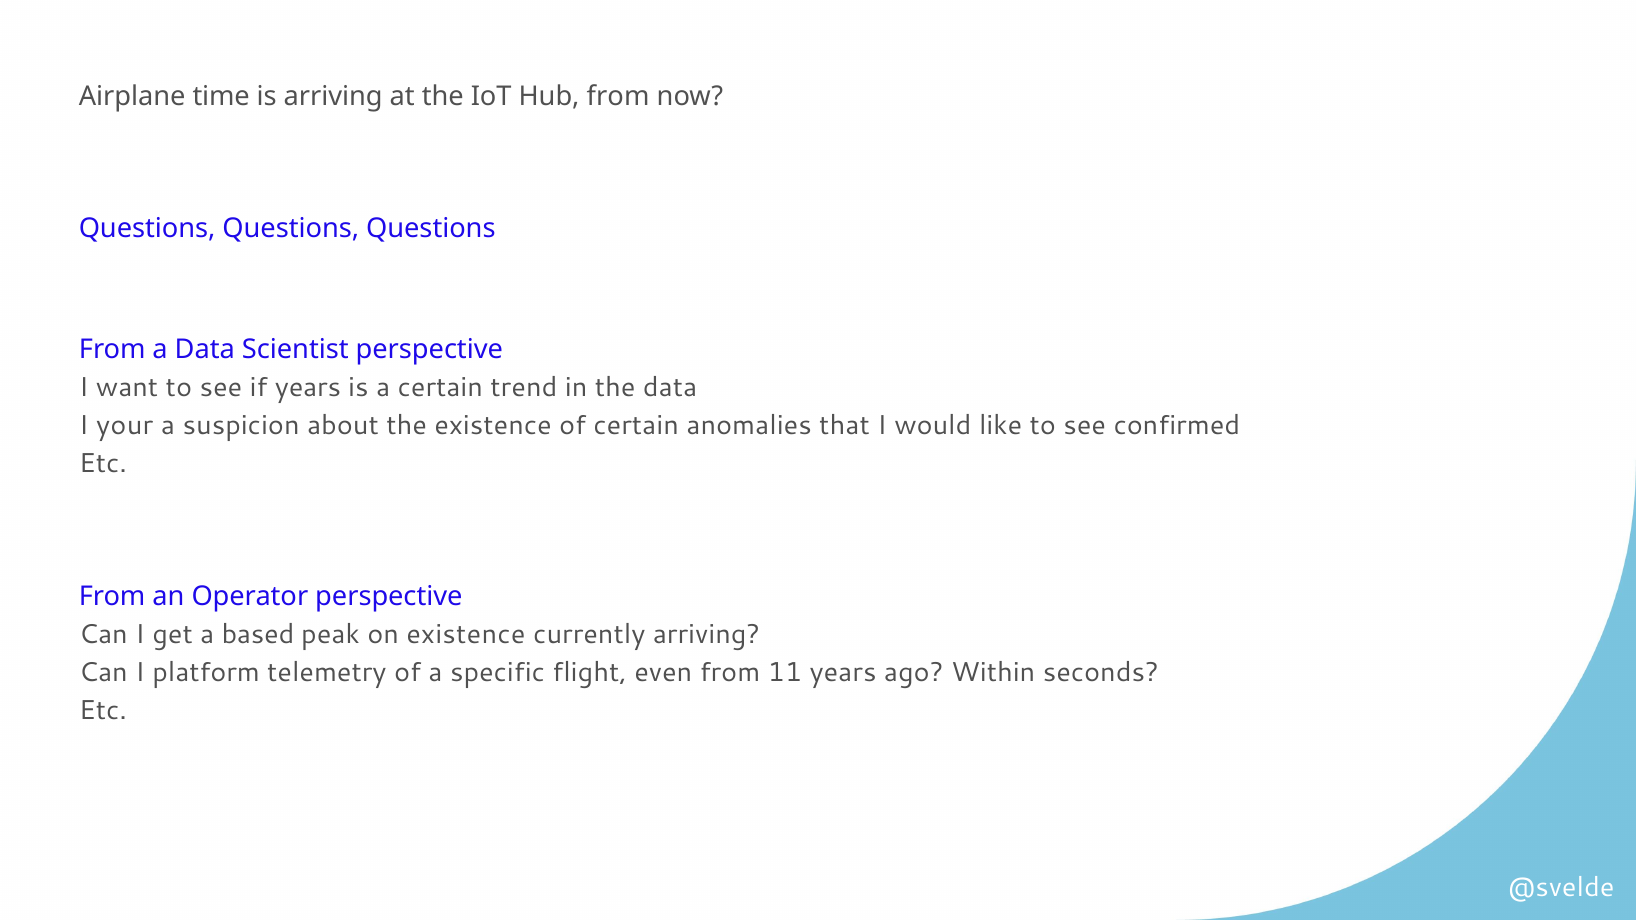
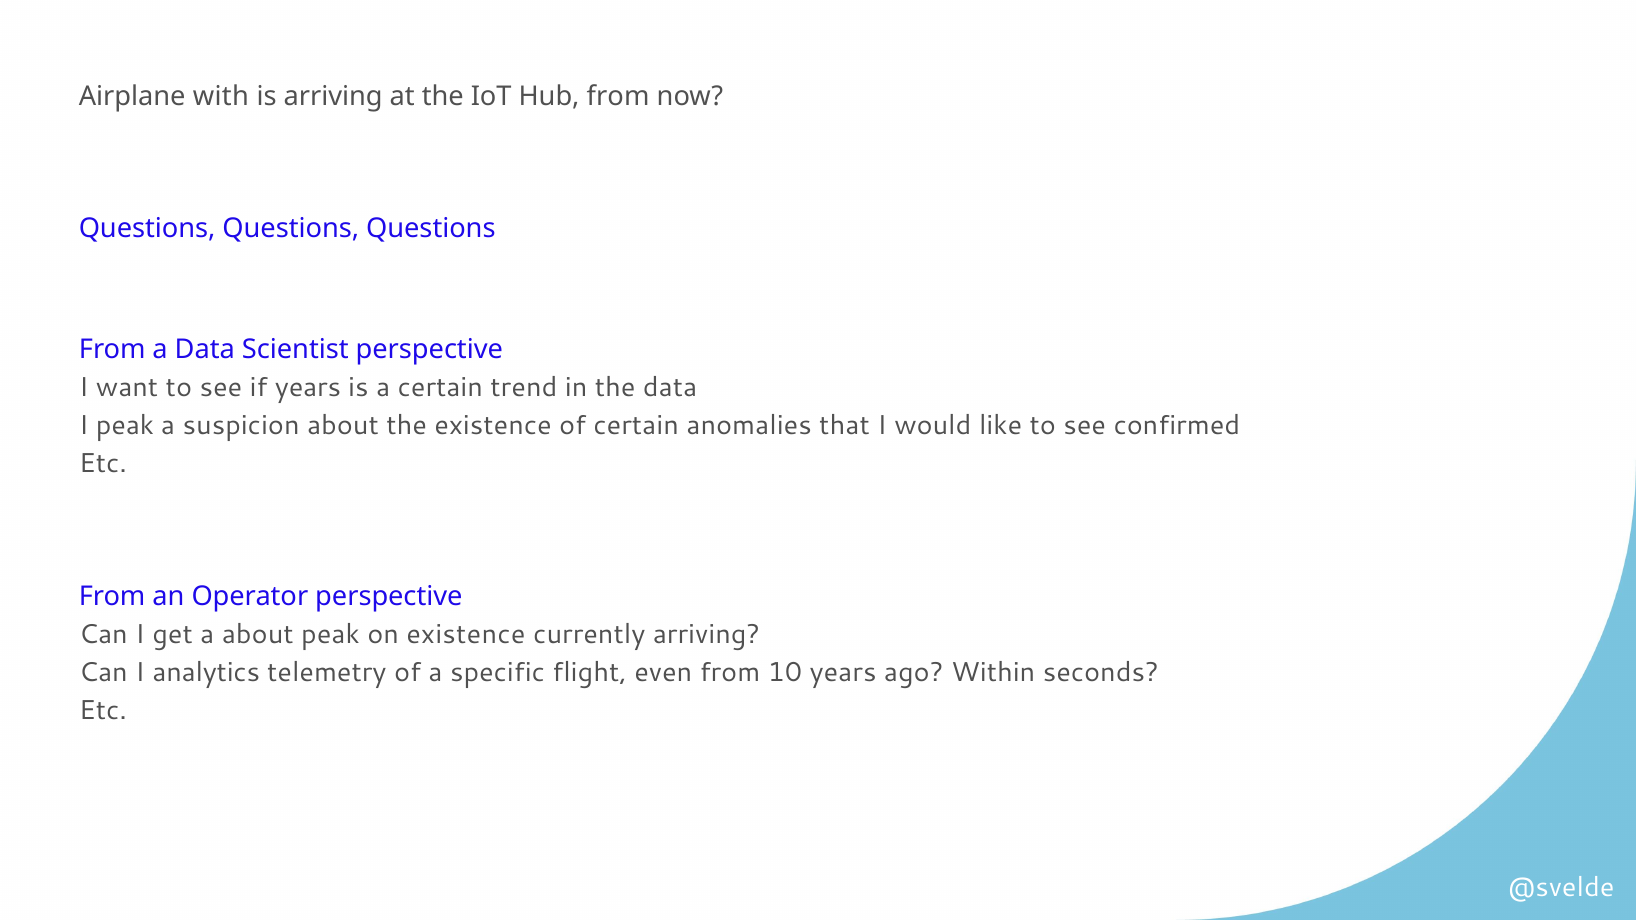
time: time -> with (221, 97)
I your: your -> peak (125, 426)
a based: based -> about (258, 635)
platform: platform -> analytics (206, 673)
11: 11 -> 10 (785, 673)
